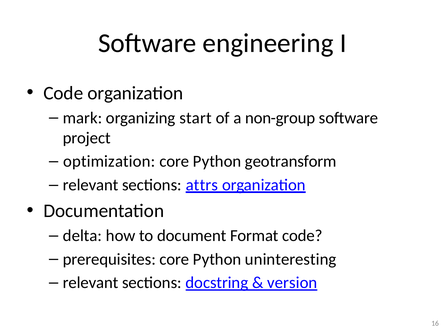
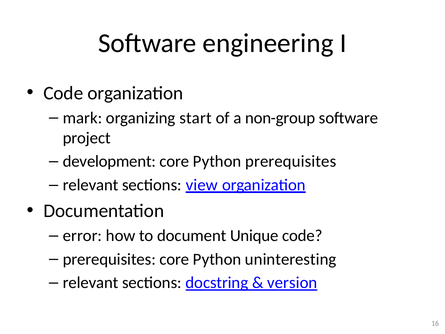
optimization: optimization -> development (109, 161)
Python geotransform: geotransform -> prerequisites (291, 161)
attrs: attrs -> view (202, 185)
delta: delta -> error (82, 236)
Format: Format -> Unique (254, 236)
